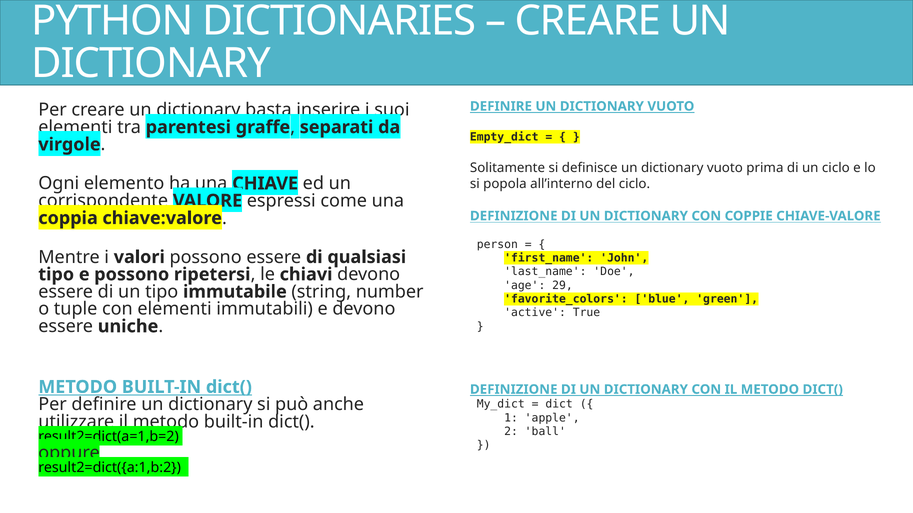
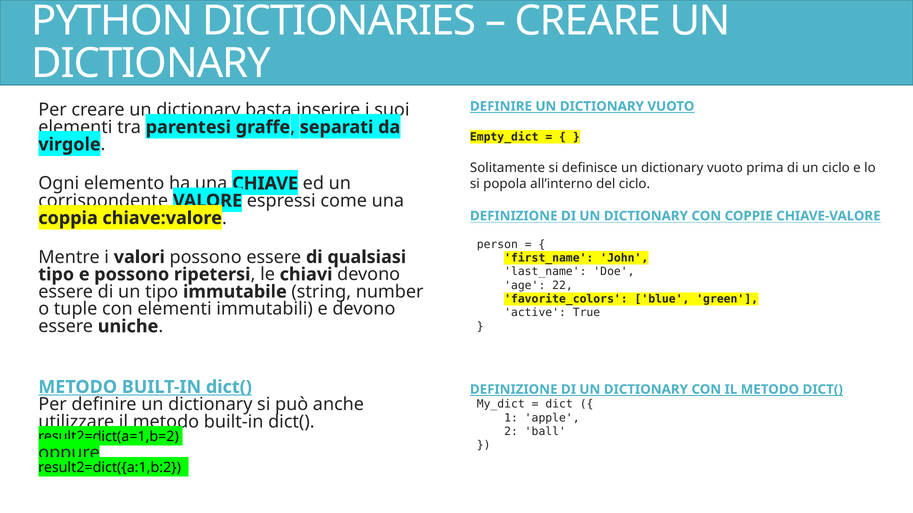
29: 29 -> 22 (562, 286)
